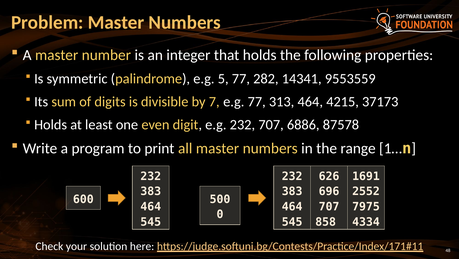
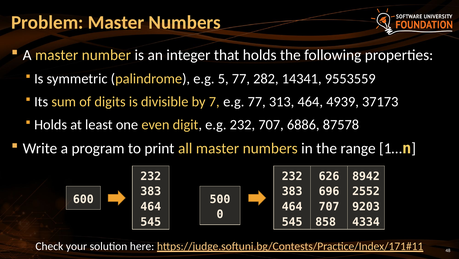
4215: 4215 -> 4939 (343, 101)
1691: 1691 -> 8942 (366, 176)
7975: 7975 -> 9203 (366, 206)
